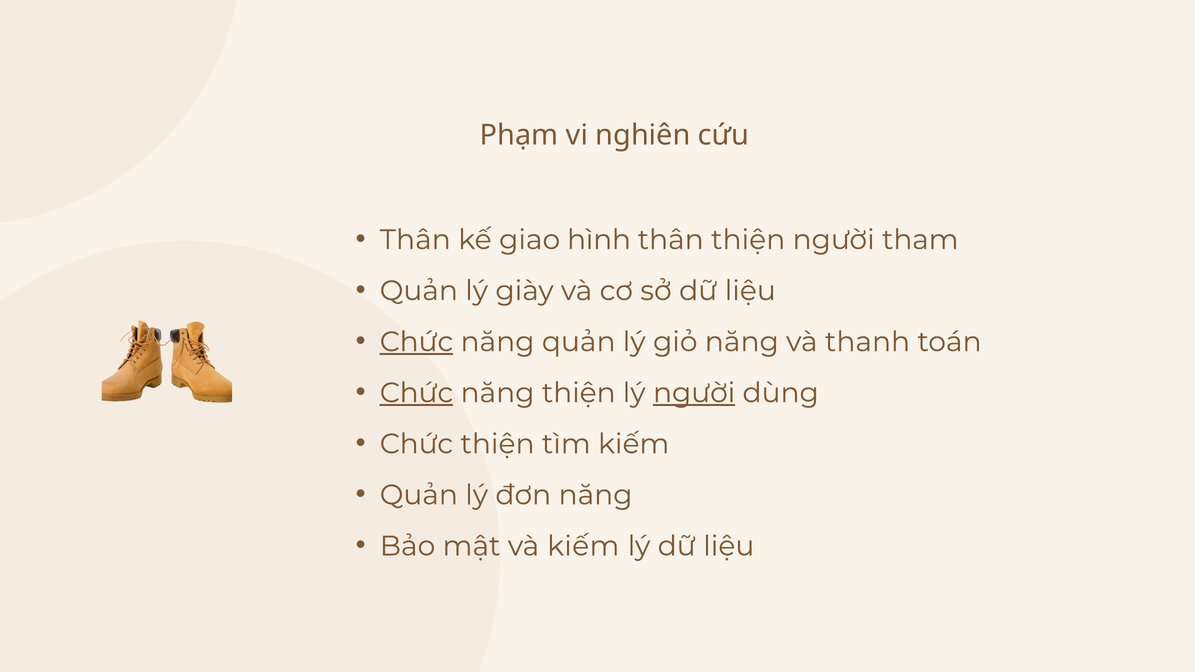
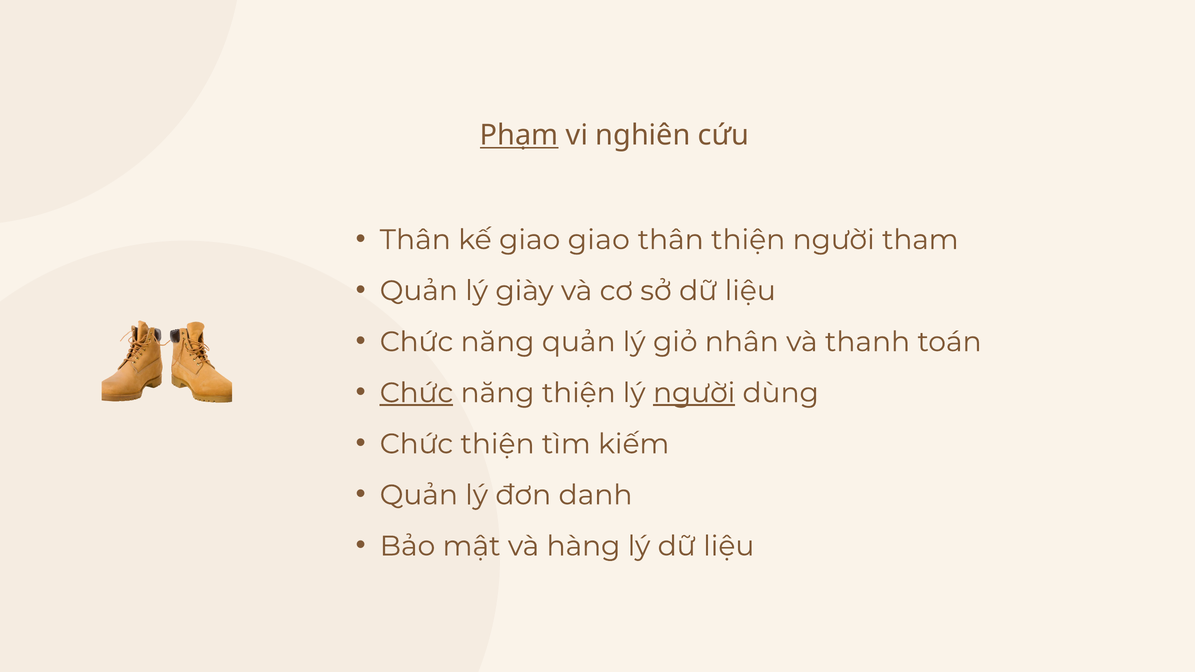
Phạm underline: none -> present (519, 135)
giao hình: hình -> giao (599, 240)
Chức underline: present -> none (417, 342)
giỏ năng: năng -> nhân (742, 342)
đơn năng: năng -> danh (595, 495)
và kiếm: kiếm -> hàng (583, 546)
